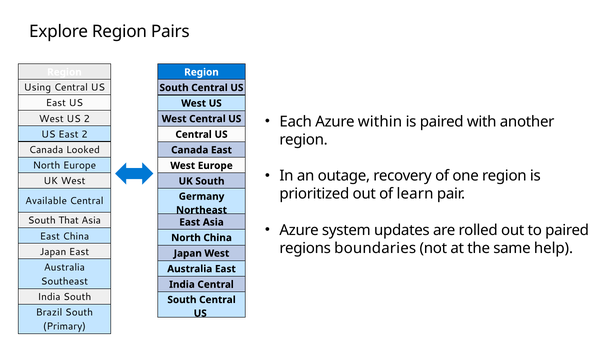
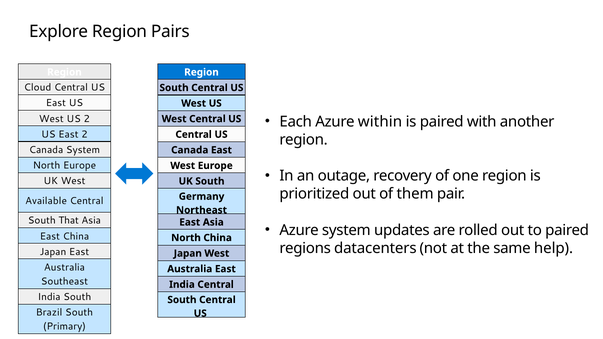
Using: Using -> Cloud (38, 88)
Canada Looked: Looked -> System (83, 150)
learn: learn -> them (415, 194)
boundaries: boundaries -> datacenters (375, 248)
